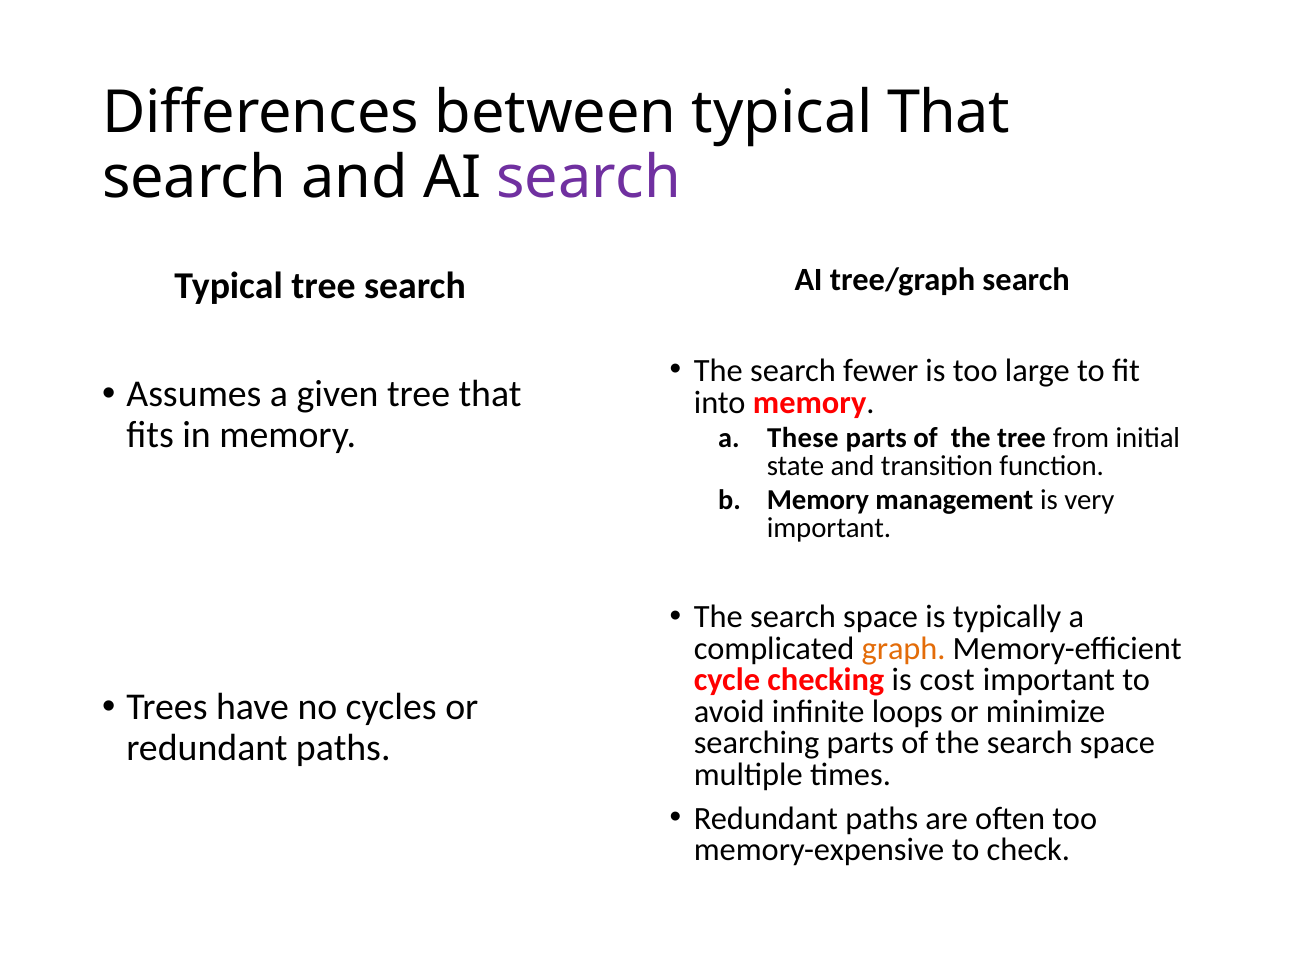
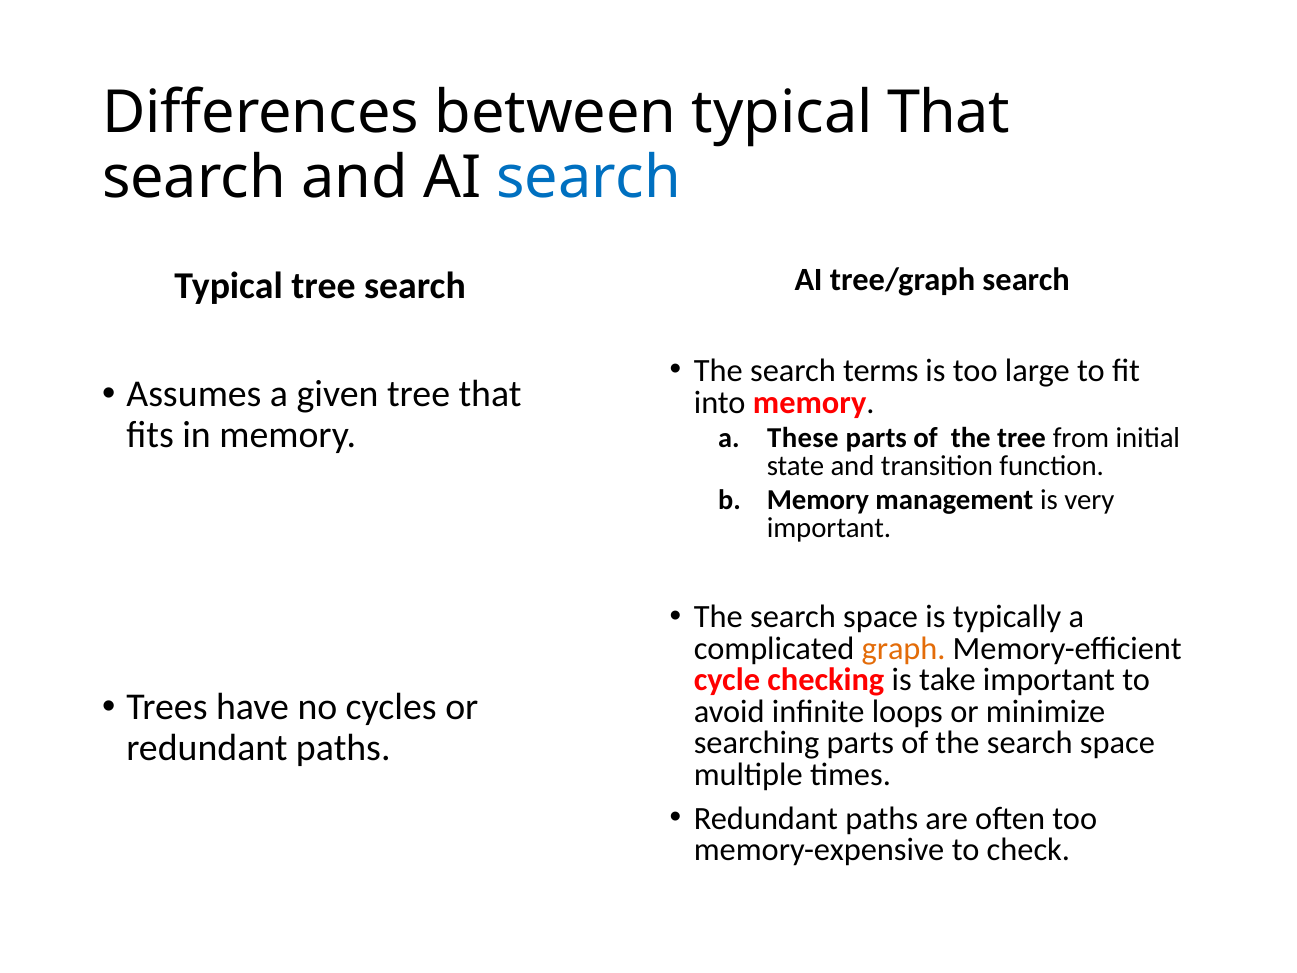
search colour: purple -> blue (589, 177)
fewer: fewer -> terms (881, 371)
cost: cost -> take (947, 680)
